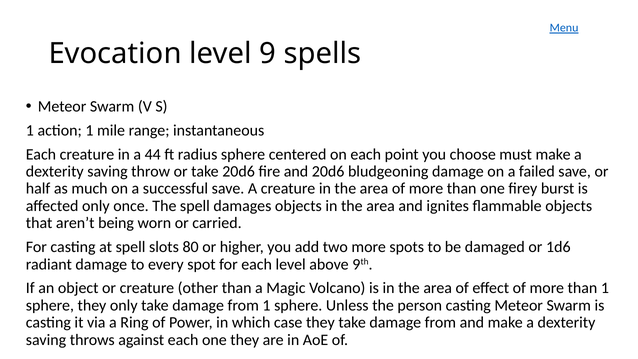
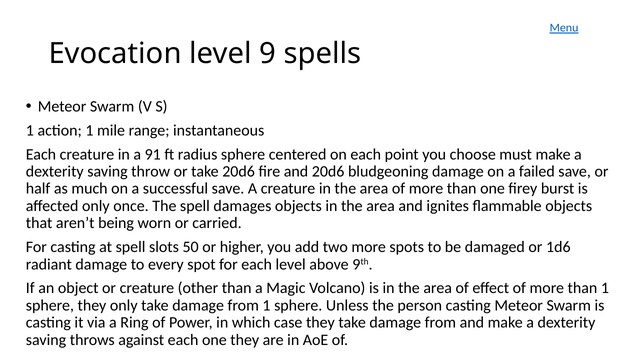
44: 44 -> 91 (153, 154)
80: 80 -> 50 (191, 247)
